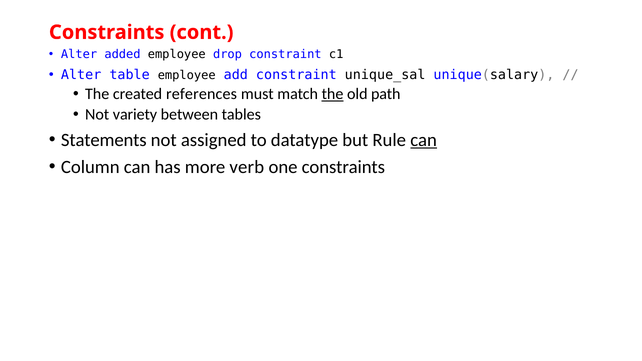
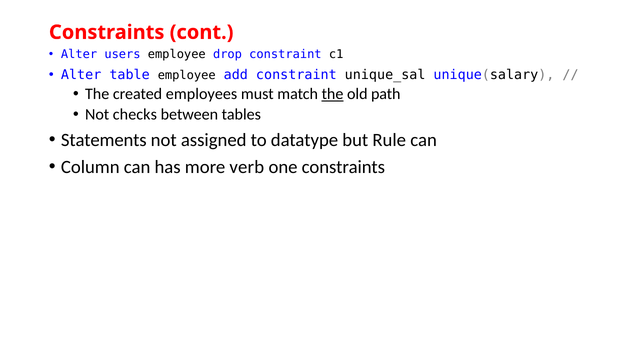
added: added -> users (122, 54)
references: references -> employees (202, 94)
variety: variety -> checks (135, 115)
can underline: present -> none (424, 140)
